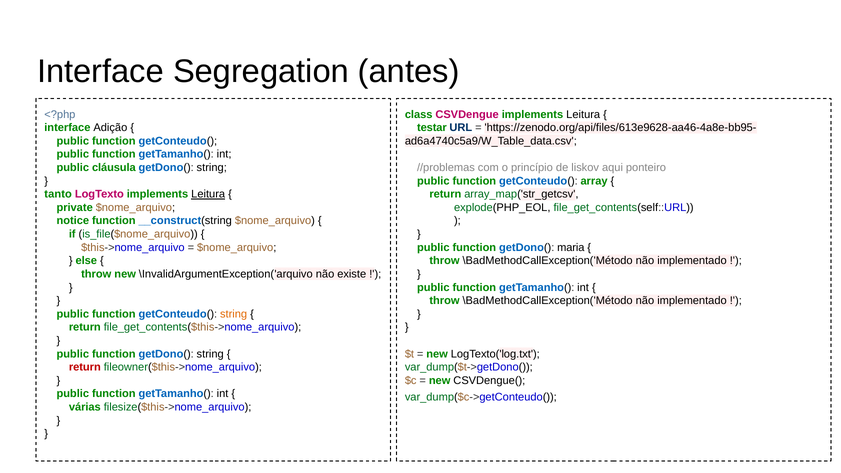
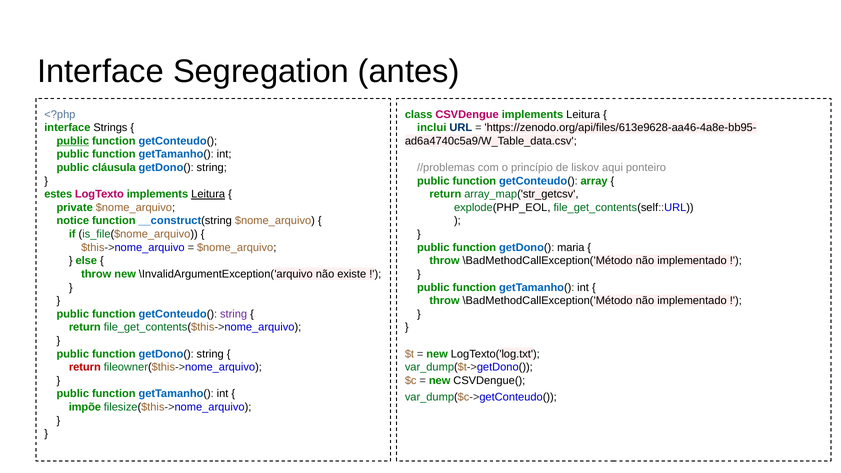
Adição: Adição -> Strings (110, 128)
testar: testar -> inclui (432, 128)
public underline: none -> present (73, 141)
tanto: tanto -> estes (58, 194)
string colour: orange -> purple (234, 314)
várias: várias -> impõe (85, 407)
